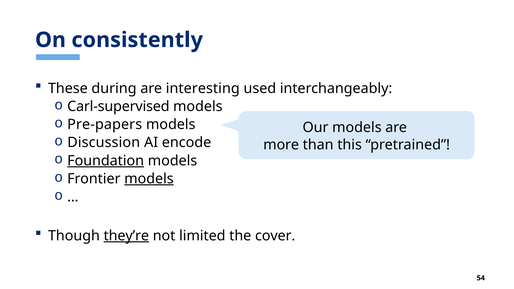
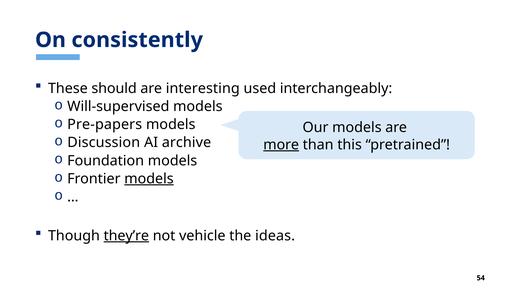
during: during -> should (114, 88)
Carl-supervised: Carl-supervised -> Will-supervised (118, 106)
encode: encode -> archive (186, 143)
more underline: none -> present (281, 145)
Foundation underline: present -> none (106, 161)
limited: limited -> vehicle (202, 236)
cover: cover -> ideas (275, 236)
